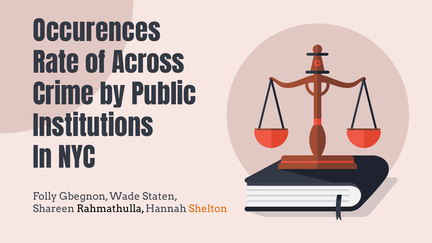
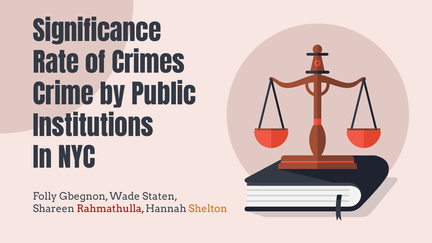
Occurences: Occurences -> Significance (97, 33)
Across: Across -> Crimes (148, 64)
Rahmathulla colour: black -> red (111, 209)
